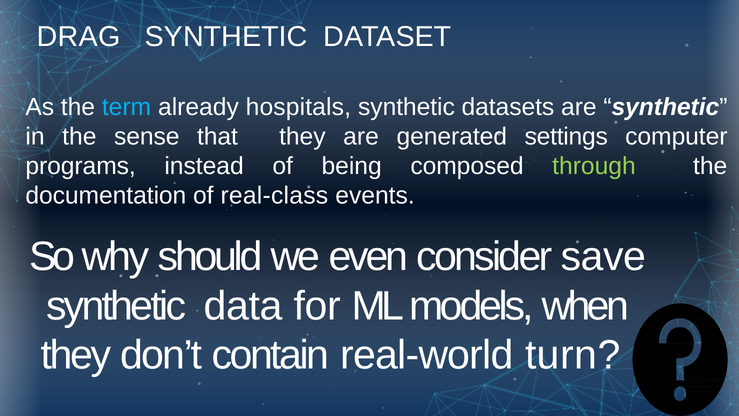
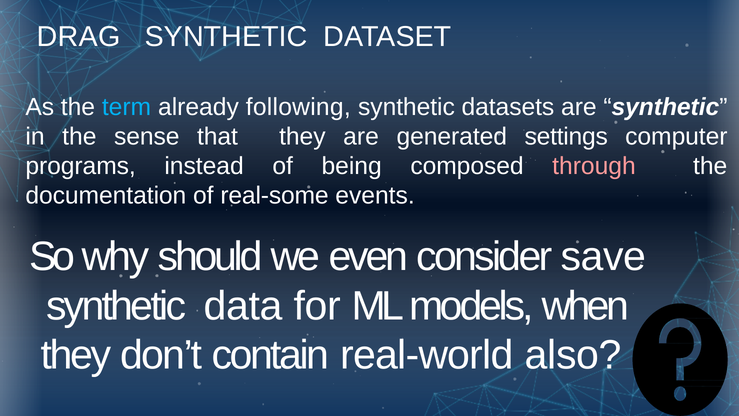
hospitals: hospitals -> following (298, 107)
through colour: light green -> pink (594, 166)
real-class: real-class -> real-some (275, 196)
turn: turn -> also (573, 355)
